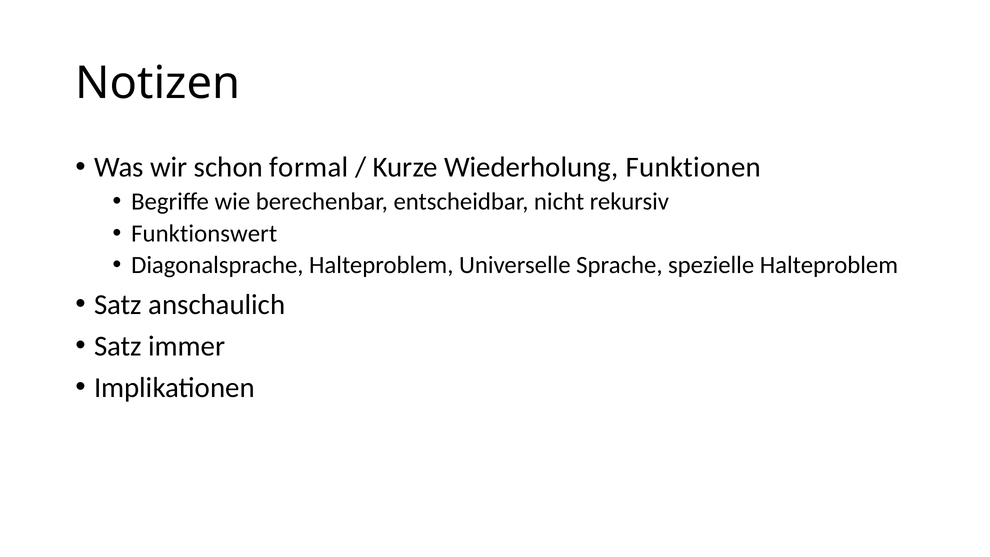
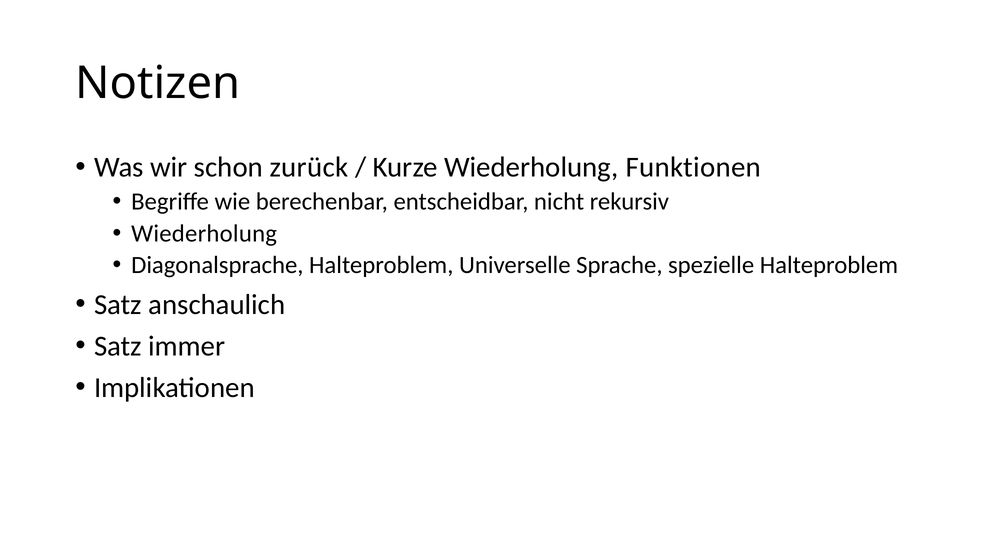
formal: formal -> zurück (309, 167)
Funktionswert: Funktionswert -> Wiederholung (204, 233)
